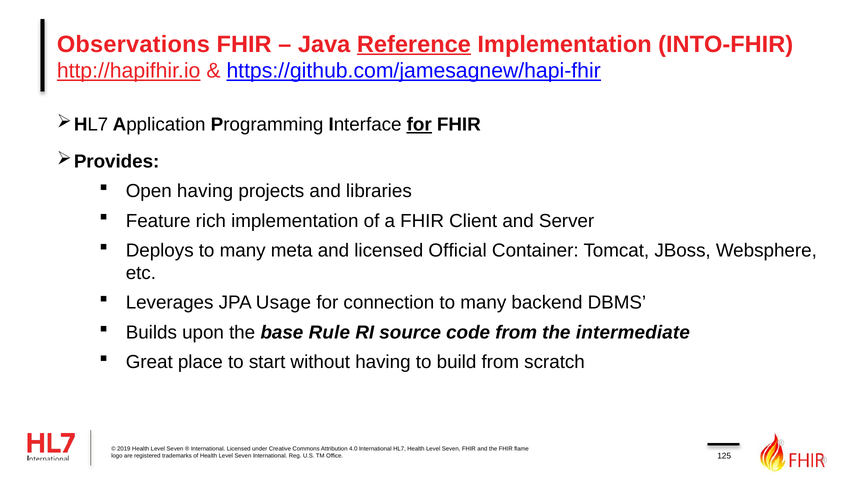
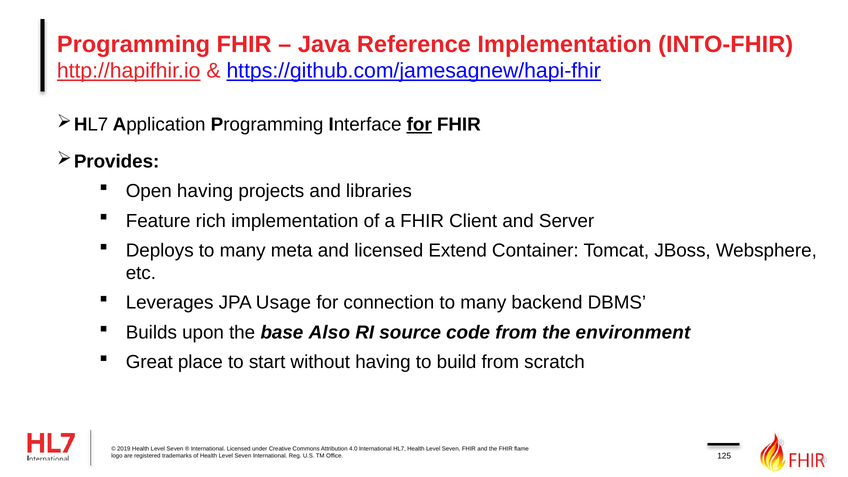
Observations: Observations -> Programming (134, 44)
Reference underline: present -> none (414, 44)
Official: Official -> Extend (458, 250)
Rule: Rule -> Also (329, 332)
intermediate: intermediate -> environment (633, 332)
